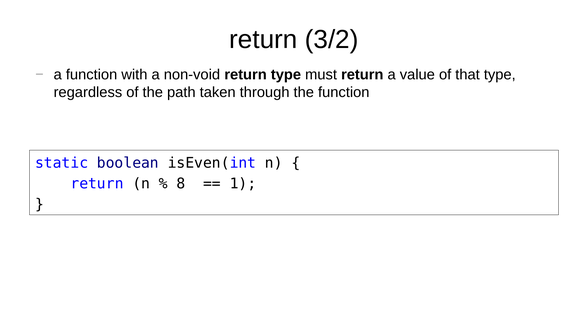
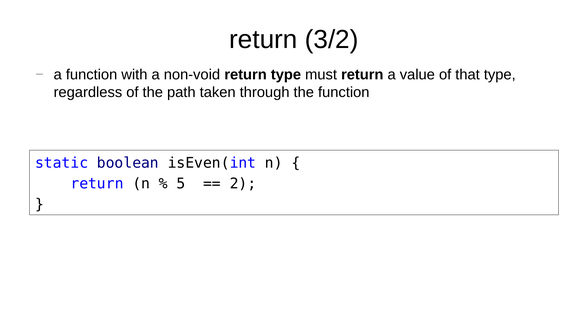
8: 8 -> 5 (181, 183)
1: 1 -> 2 (243, 183)
